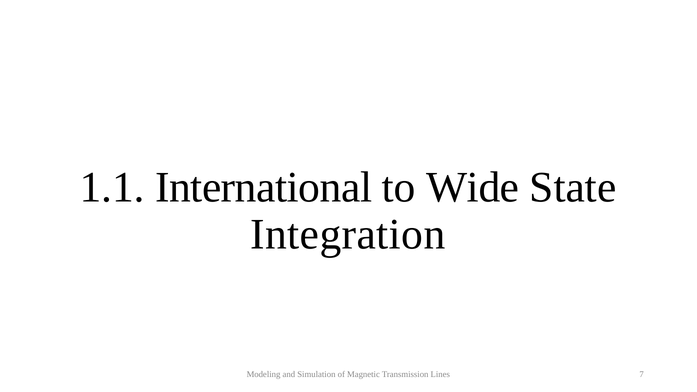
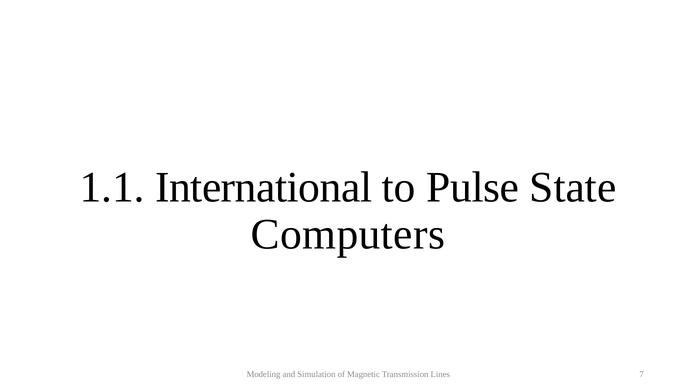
Wide: Wide -> Pulse (473, 187)
Integration: Integration -> Computers (348, 234)
